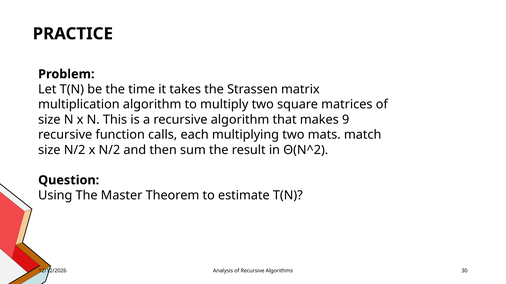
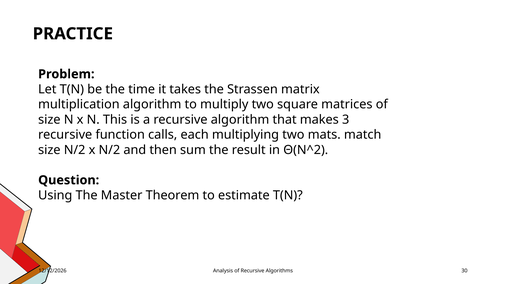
9: 9 -> 3 (346, 120)
